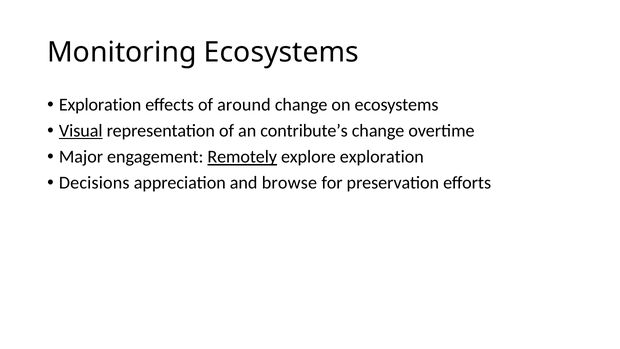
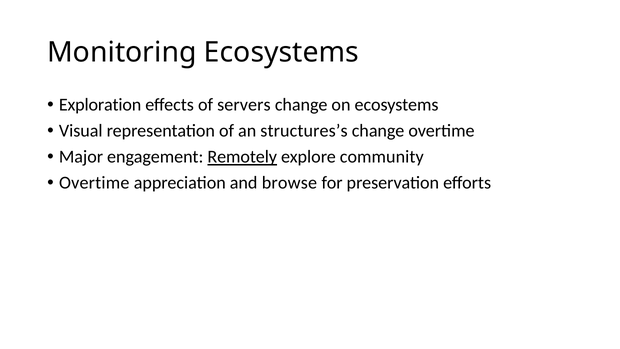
around: around -> servers (244, 105)
Visual underline: present -> none (81, 131)
contribute’s: contribute’s -> structures’s (304, 131)
explore exploration: exploration -> community (382, 157)
Decisions: Decisions -> Overtime (94, 183)
